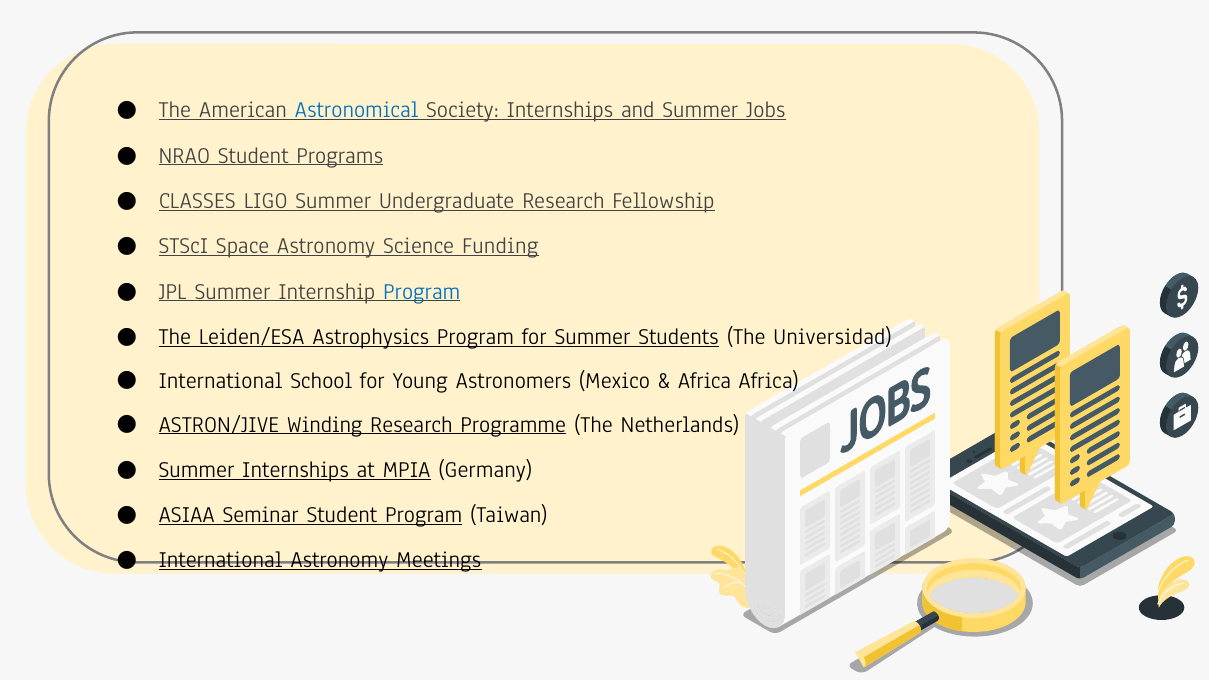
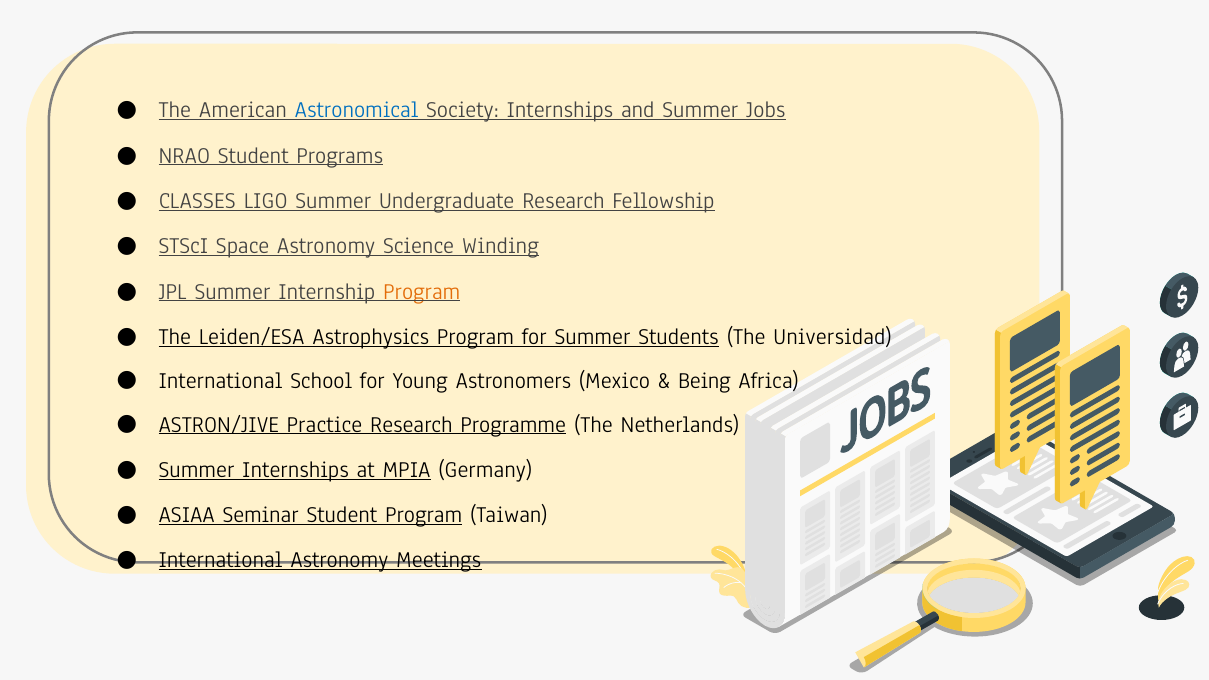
Funding: Funding -> Winding (500, 246)
Program colour: blue -> orange (422, 291)
Africa: Africa -> Being (704, 381)
Winding: Winding -> Practice (324, 424)
